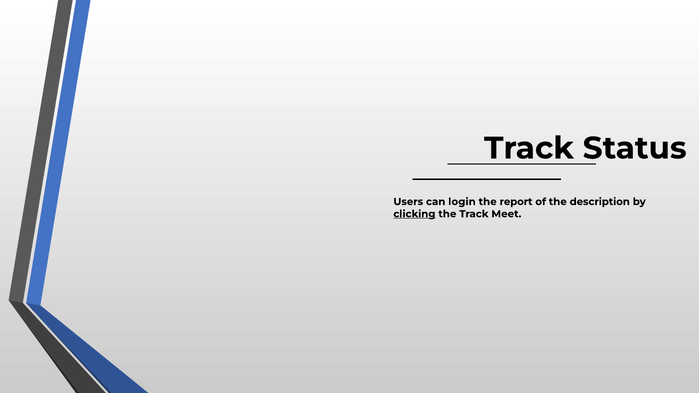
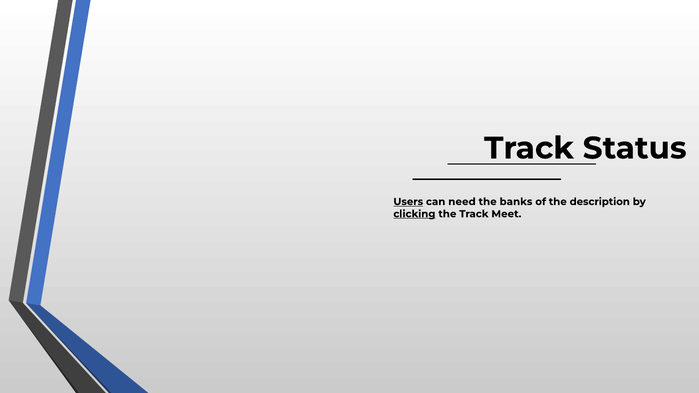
Users underline: none -> present (408, 202)
login: login -> need (462, 202)
report: report -> banks (516, 202)
